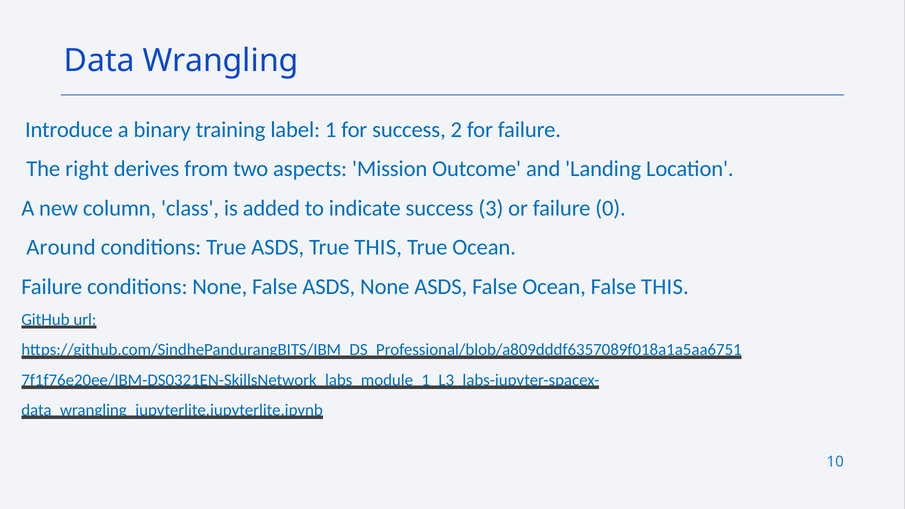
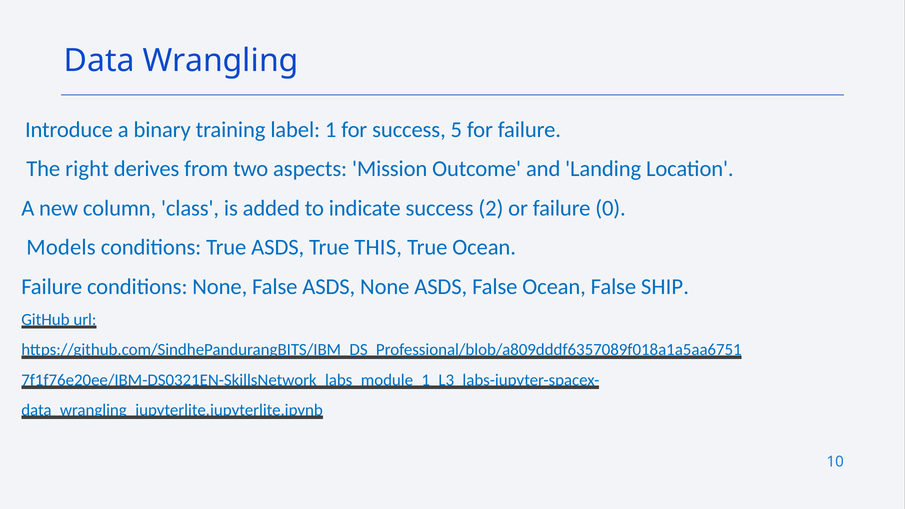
2: 2 -> 5 (456, 130)
3: 3 -> 2 (491, 208)
Around: Around -> Models (61, 247)
False THIS: THIS -> SHIP (665, 287)
